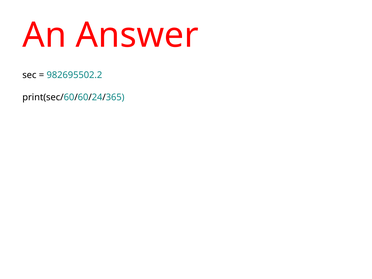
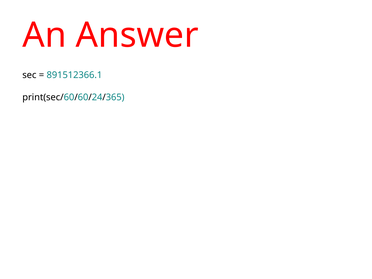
982695502.2: 982695502.2 -> 891512366.1 (74, 75)
